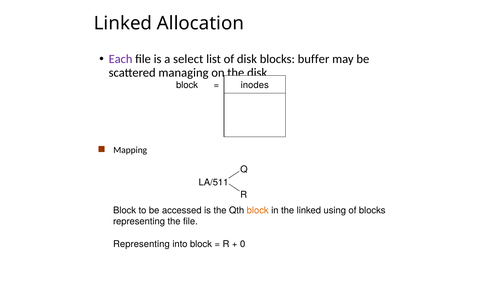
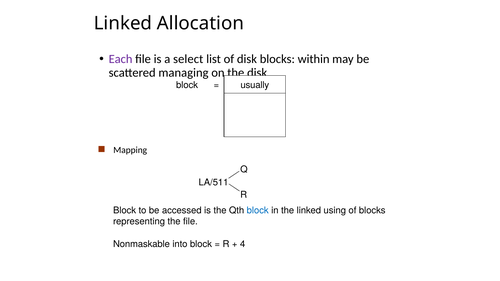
buffer: buffer -> within (314, 59)
inodes: inodes -> usually (255, 85)
block colour: orange -> blue (258, 210)
Representing: Representing -> Nonmaskable (141, 244)
0: 0 -> 4 (243, 244)
